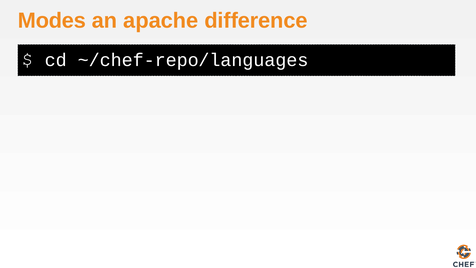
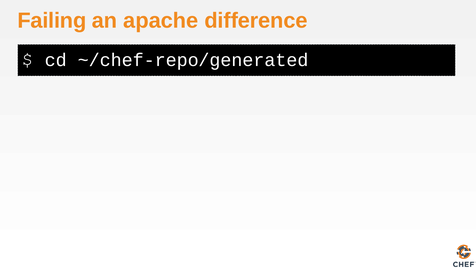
Modes: Modes -> Failing (52, 21)
~/chef-repo/languages: ~/chef-repo/languages -> ~/chef-repo/generated (193, 60)
